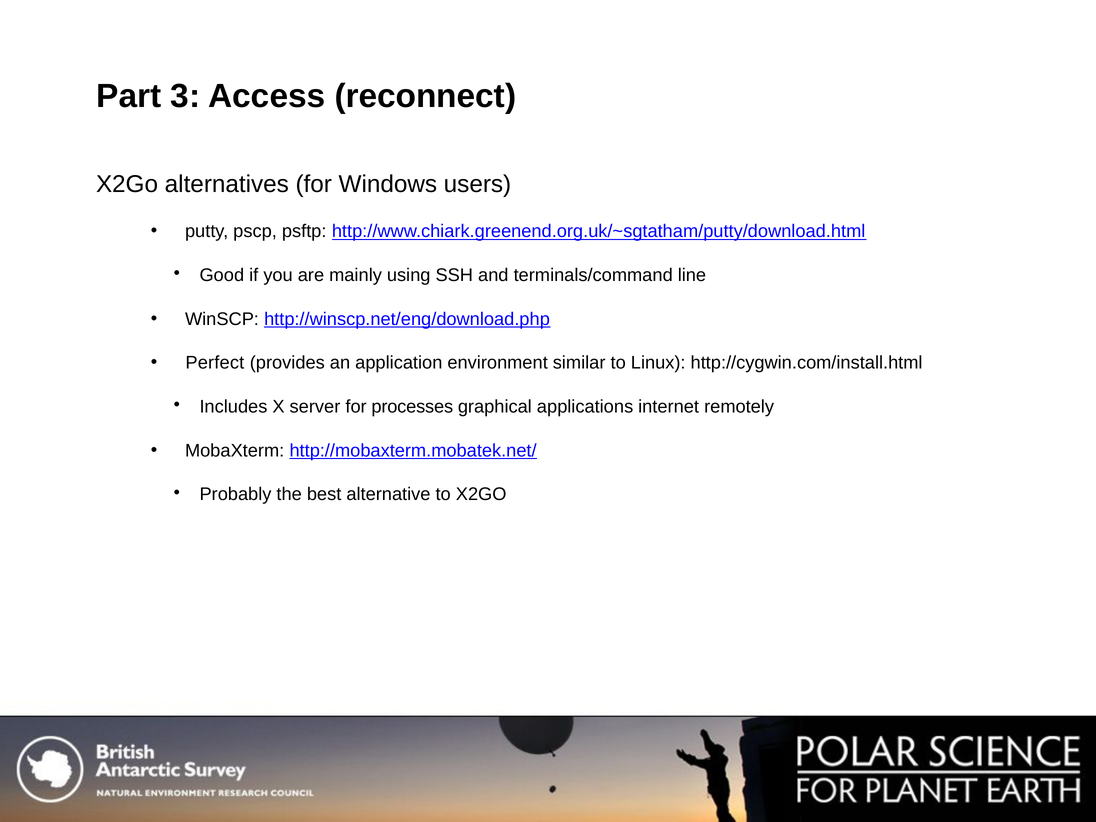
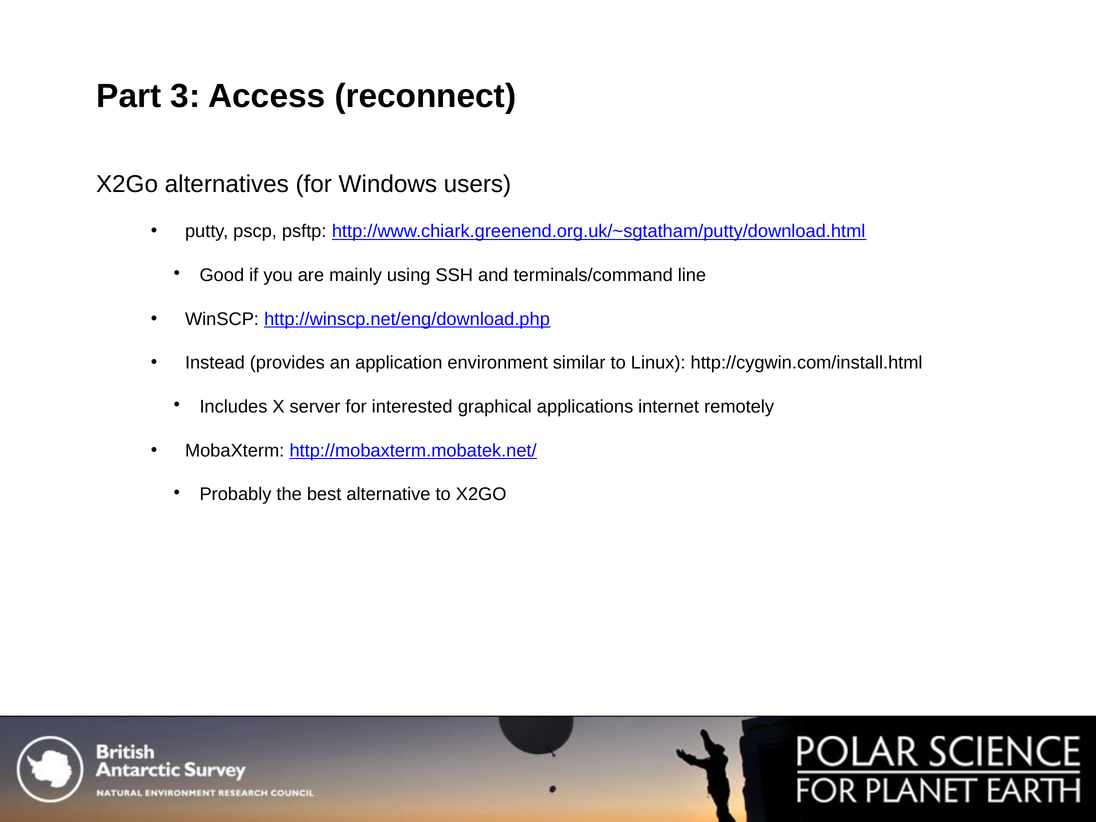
Perfect: Perfect -> Instead (215, 363)
processes: processes -> interested (412, 407)
